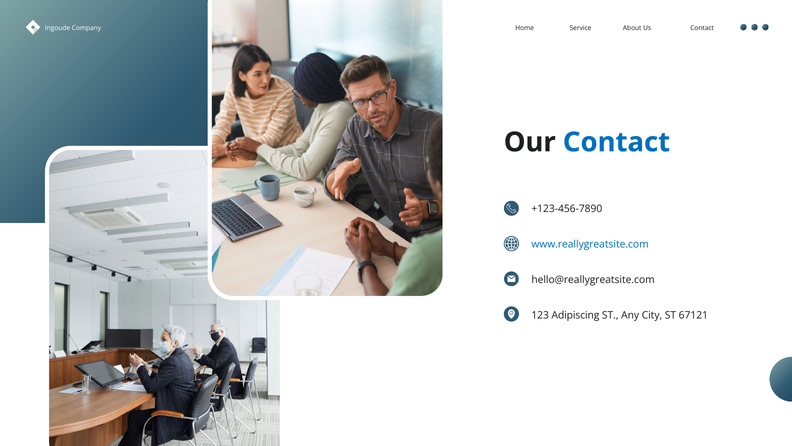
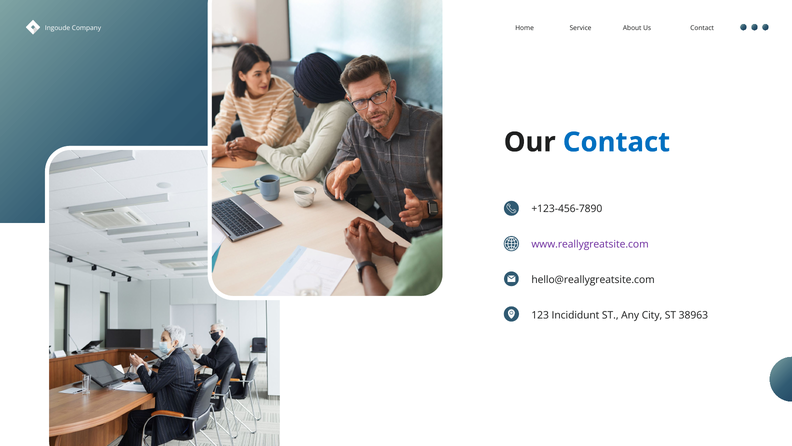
www.reallygreatsite.com colour: blue -> purple (590, 244)
Adipiscing: Adipiscing -> Incididunt (575, 315)
67121: 67121 -> 38963 (693, 315)
